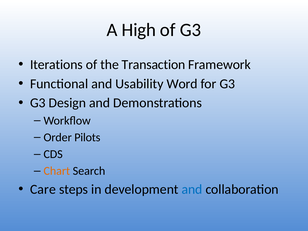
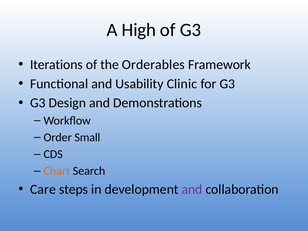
Transaction: Transaction -> Orderables (153, 65)
Word: Word -> Clinic (182, 84)
Pilots: Pilots -> Small (87, 137)
and colour: blue -> purple (192, 189)
